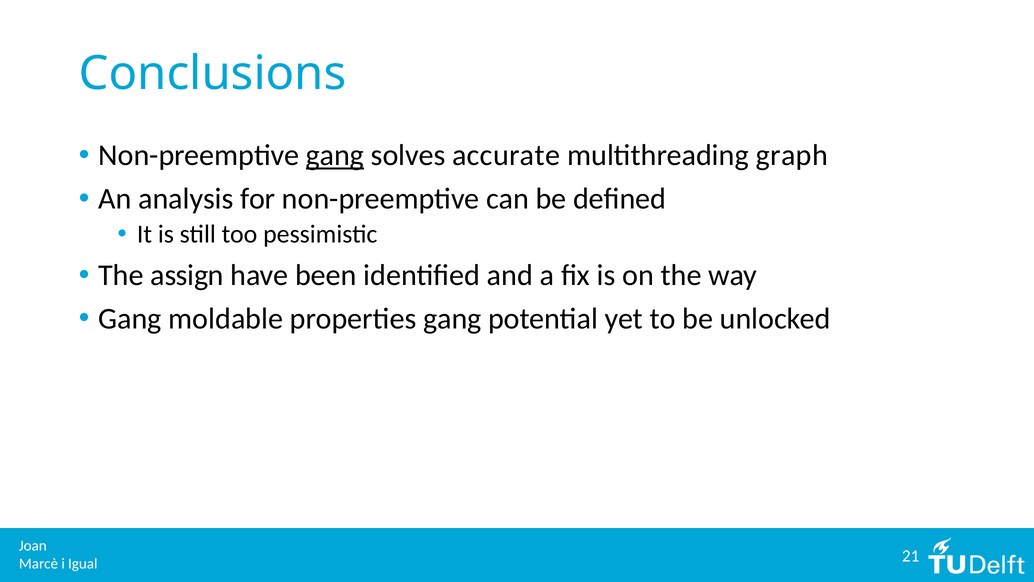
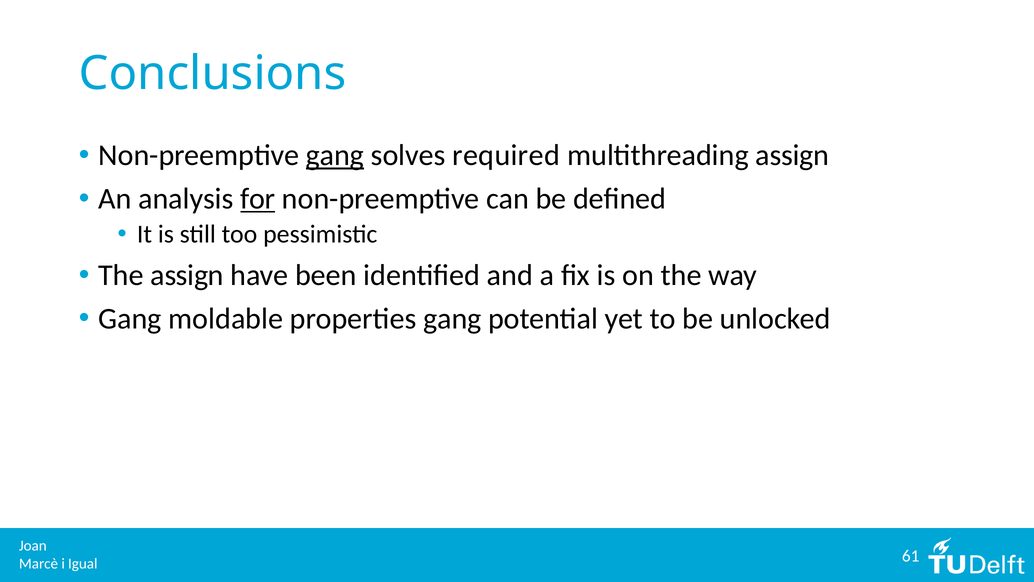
accurate: accurate -> required (506, 155)
multithreading graph: graph -> assign (792, 155)
for underline: none -> present (258, 199)
21: 21 -> 61 (911, 556)
